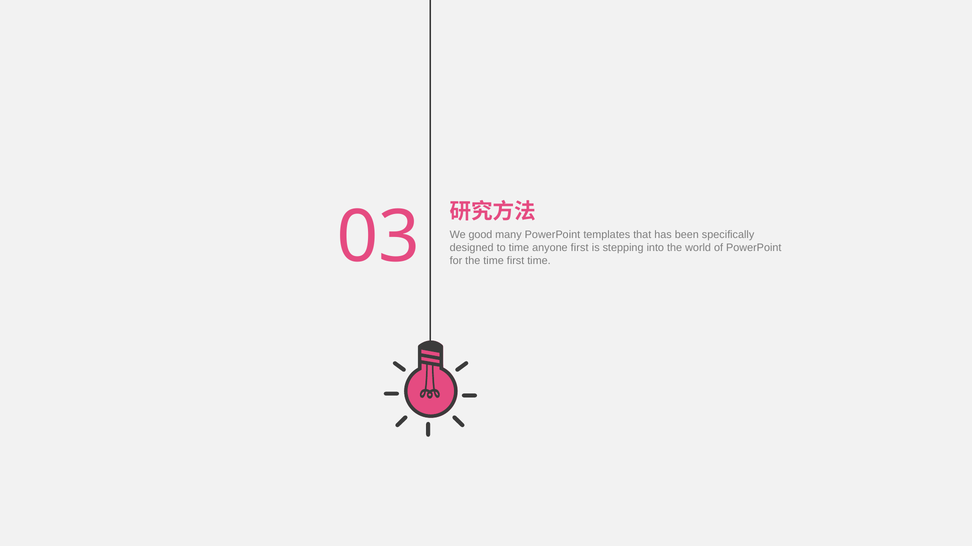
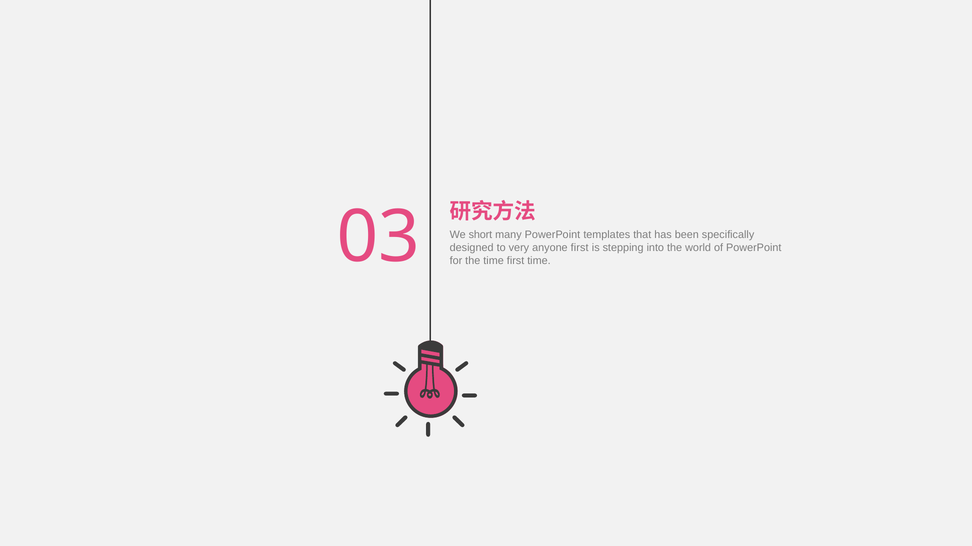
good: good -> short (480, 235)
to time: time -> very (519, 248)
